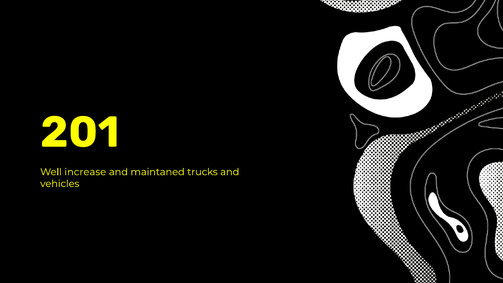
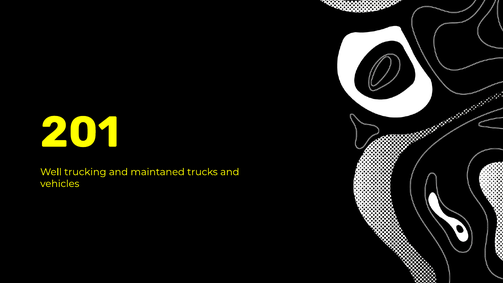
increase: increase -> trucking (85, 172)
